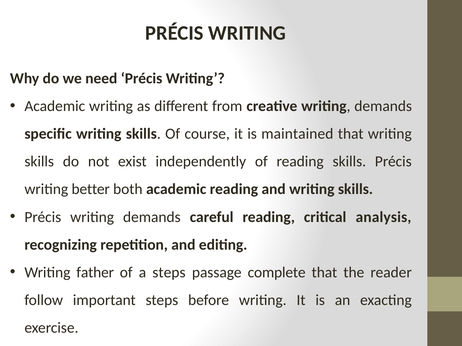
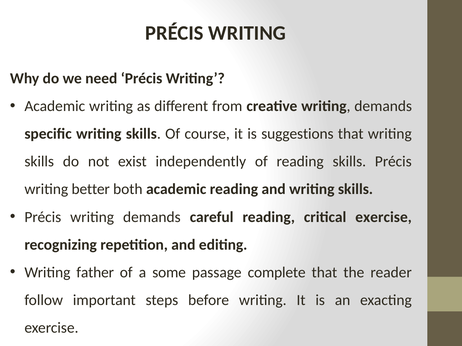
maintained: maintained -> suggestions (297, 134)
critical analysis: analysis -> exercise (384, 217)
a steps: steps -> some (169, 273)
